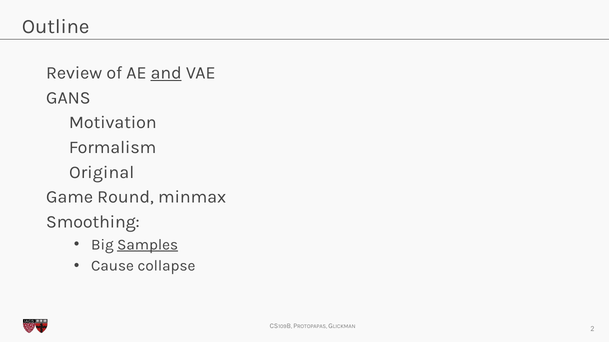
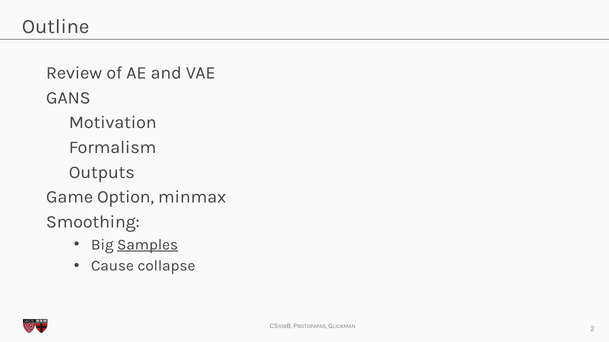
and underline: present -> none (166, 73)
Original: Original -> Outputs (102, 173)
Round: Round -> Option (126, 197)
